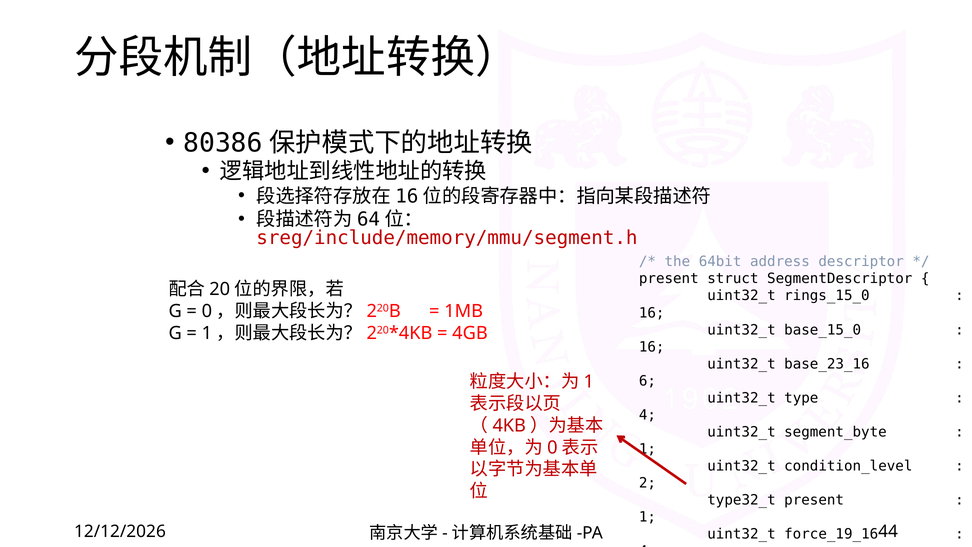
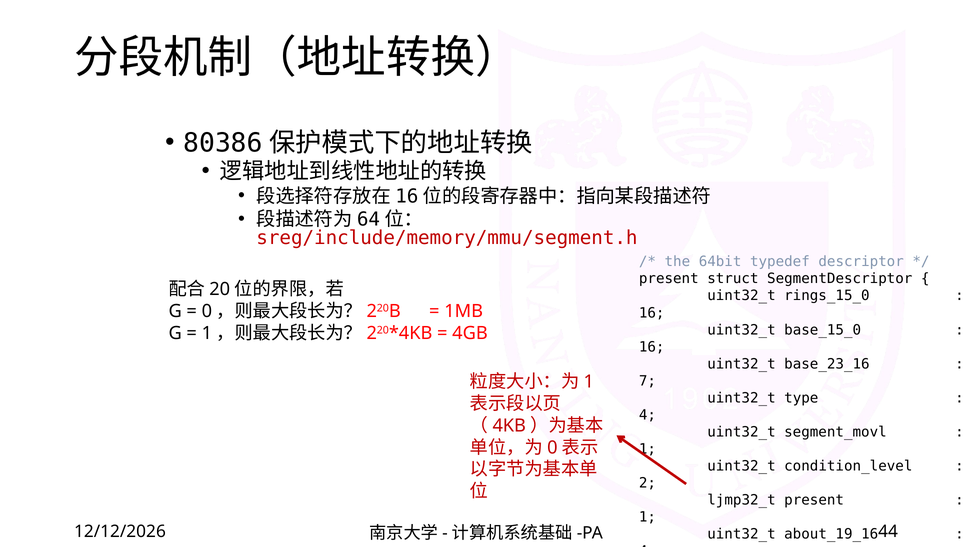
address: address -> typedef (780, 262)
6: 6 -> 7 (647, 381)
segment_byte: segment_byte -> segment_movl (835, 432)
type32_t: type32_t -> ljmp32_t (742, 500)
force_19_16: force_19_16 -> about_19_16 (831, 534)
